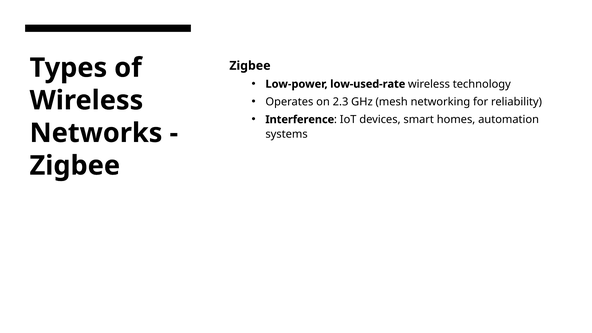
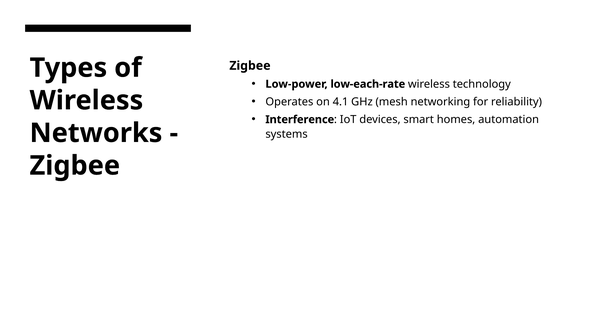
low-used-rate: low-used-rate -> low-each-rate (368, 84)
2.3: 2.3 -> 4.1 (341, 102)
